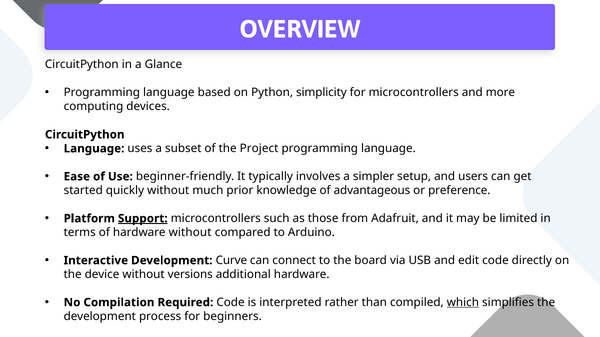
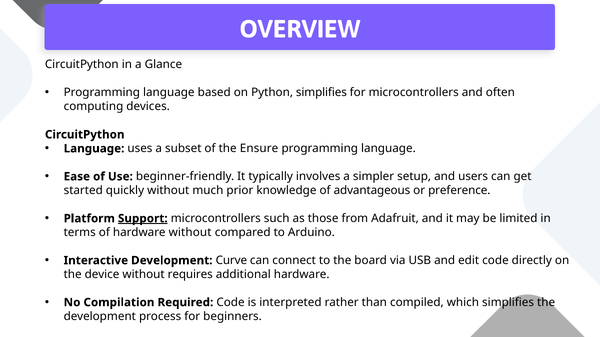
Python simplicity: simplicity -> simplifies (321, 93)
more: more -> often (500, 93)
Project: Project -> Ensure (259, 149)
versions: versions -> requires (190, 275)
which underline: present -> none (463, 303)
